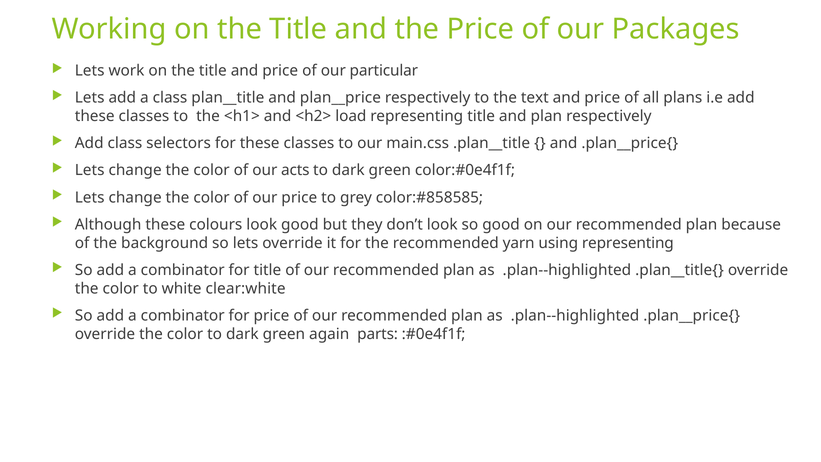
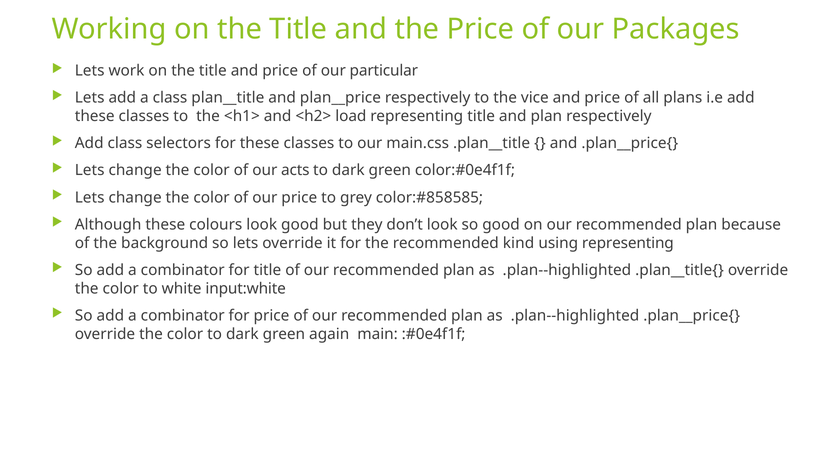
text: text -> vice (535, 98)
yarn: yarn -> kind (519, 243)
clear:white: clear:white -> input:white (246, 288)
parts: parts -> main (378, 334)
